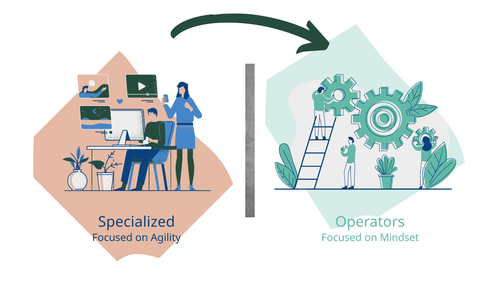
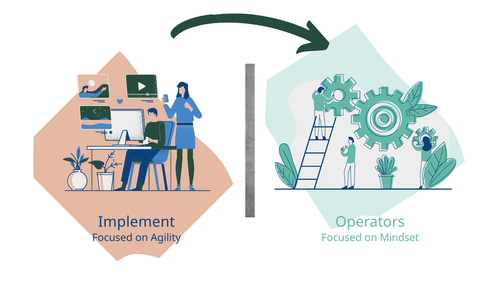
Specialized: Specialized -> Implement (137, 222)
